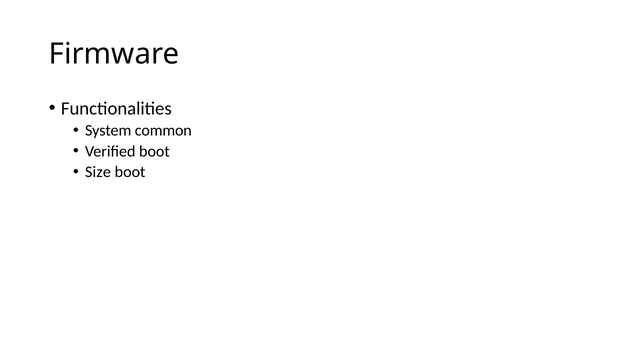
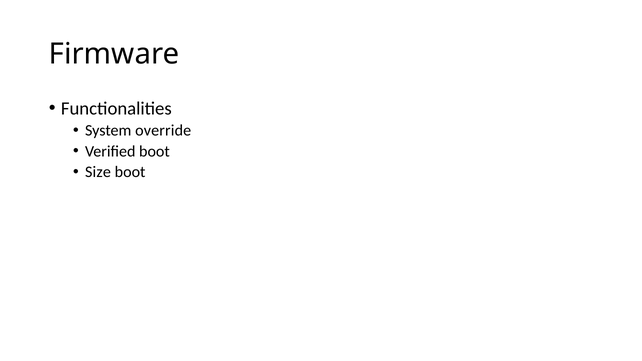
common: common -> override (163, 131)
